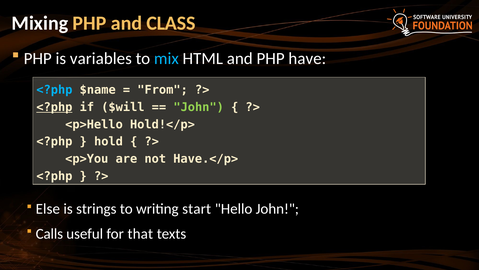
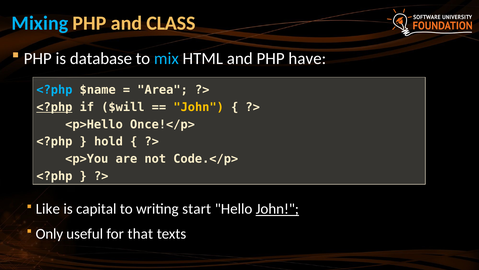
Mixing colour: white -> light blue (40, 23)
variables: variables -> database (101, 58)
From: From -> Area (163, 90)
John colour: light green -> yellow (199, 107)
Hold!</p>: Hold!</p> -> Once!</p> (162, 124)
Have.</p>: Have.</p> -> Code.</p> (206, 159)
Else: Else -> Like (48, 209)
strings: strings -> capital (96, 209)
John underline: none -> present (277, 209)
Calls: Calls -> Only (49, 233)
